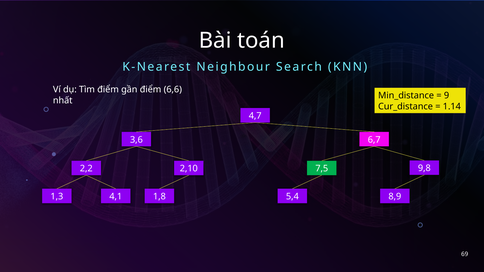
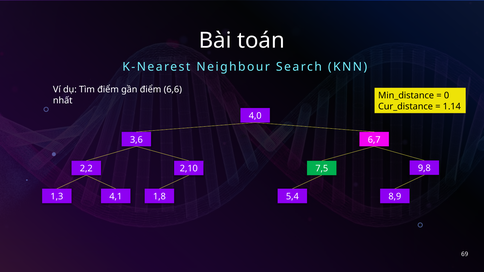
9: 9 -> 0 (447, 96)
4,7: 4,7 -> 4,0 (255, 116)
